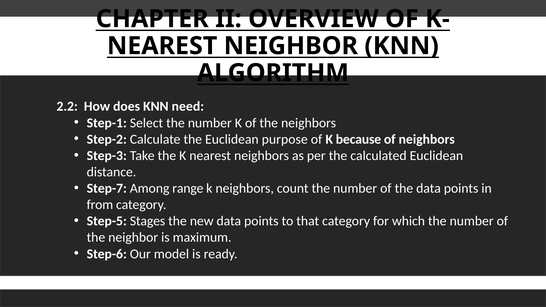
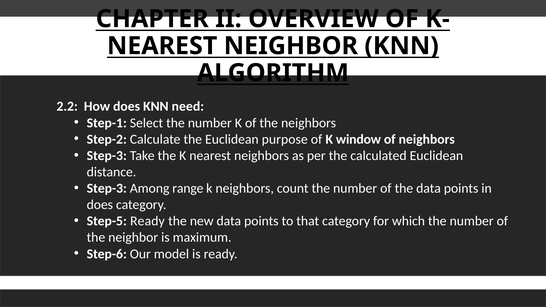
because: because -> window (358, 139)
Step-7: Step-7 -> Step-3 (107, 188)
from: from -> does (100, 205)
Step-5 Stages: Stages -> Ready (147, 221)
